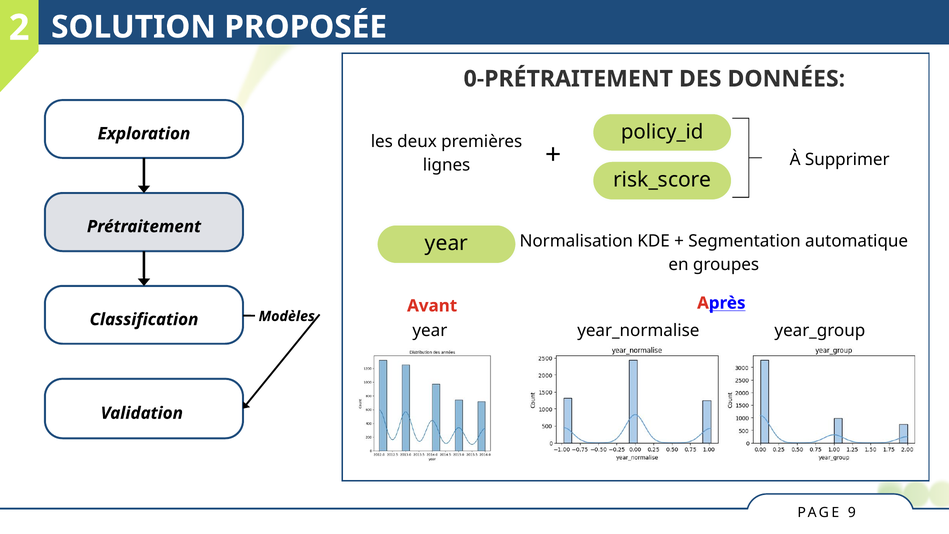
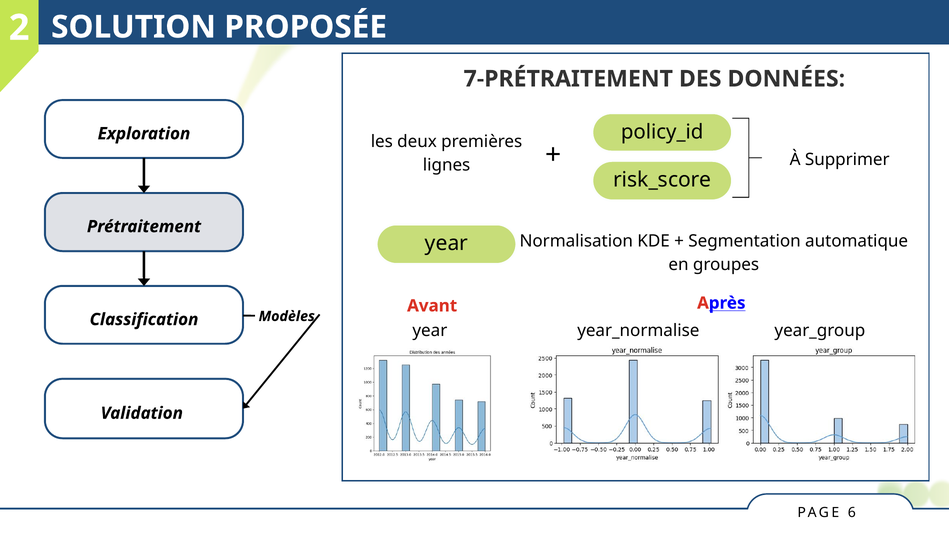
0-PRÉTRAITEMENT: 0-PRÉTRAITEMENT -> 7-PRÉTRAITEMENT (568, 79)
9: 9 -> 6 (852, 513)
